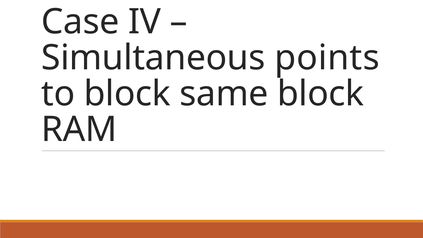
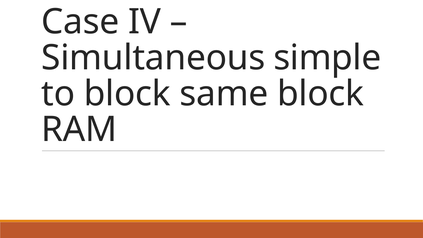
points: points -> simple (327, 58)
